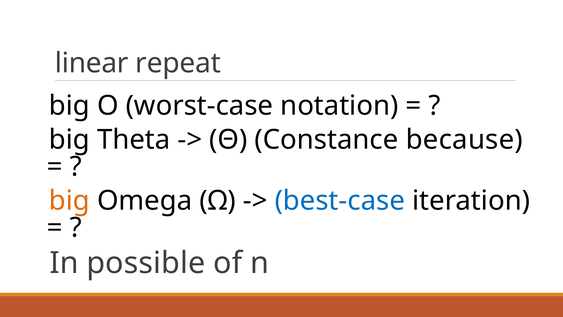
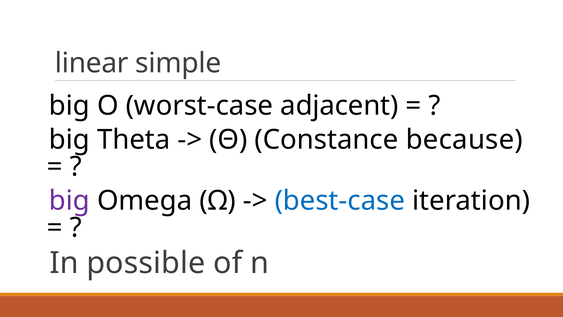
repeat: repeat -> simple (178, 63)
notation: notation -> adjacent (339, 105)
big colour: orange -> purple (69, 201)
